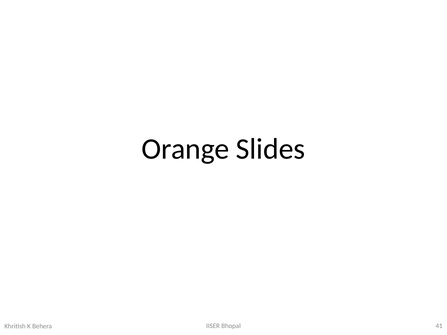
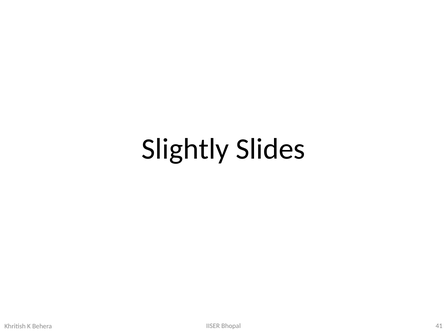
Orange: Orange -> Slightly (185, 149)
